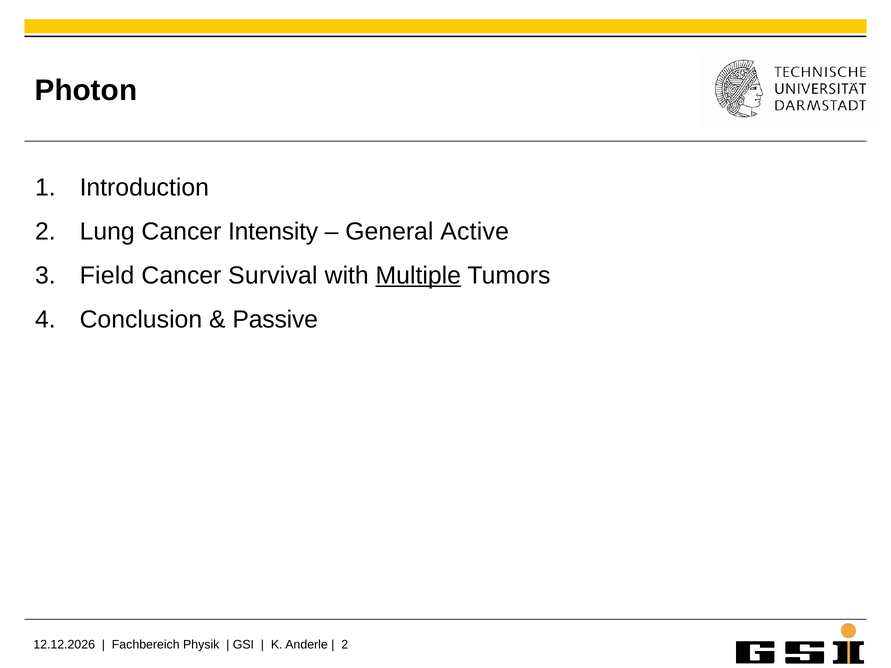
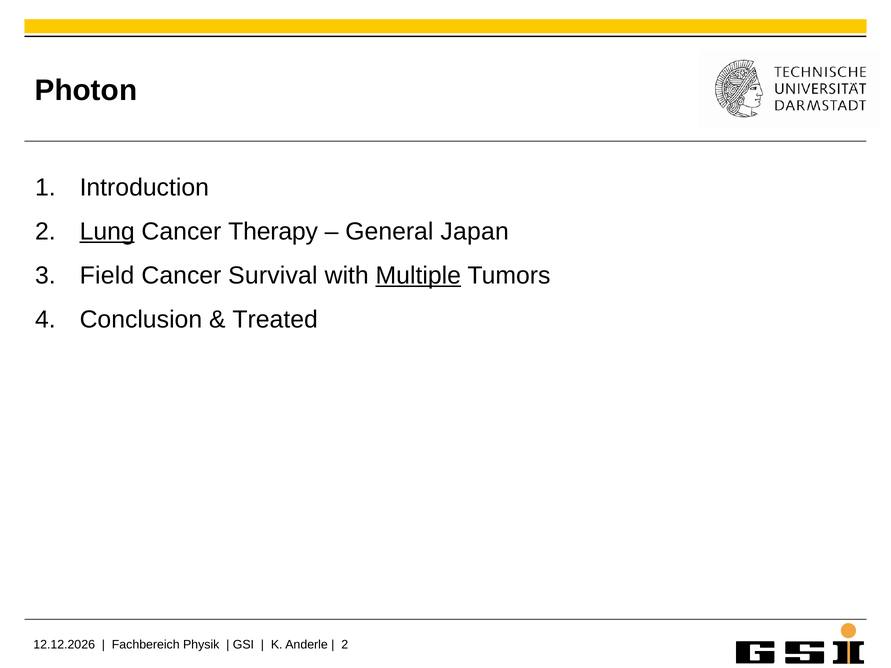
Lung underline: none -> present (107, 232)
Intensity: Intensity -> Therapy (273, 232)
Active: Active -> Japan (475, 232)
Passive: Passive -> Treated (275, 320)
